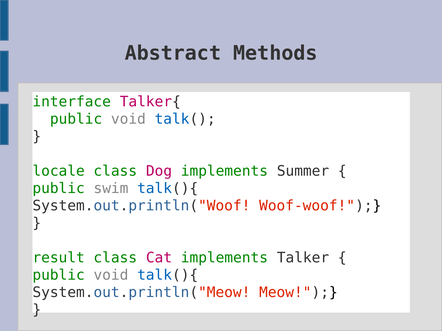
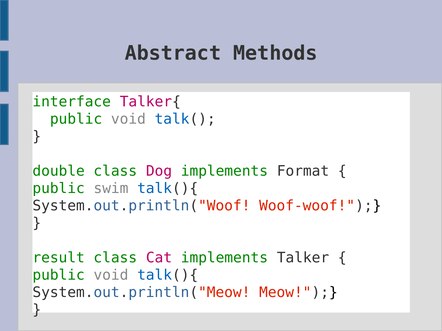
locale: locale -> double (59, 171)
Summer: Summer -> Format (303, 171)
